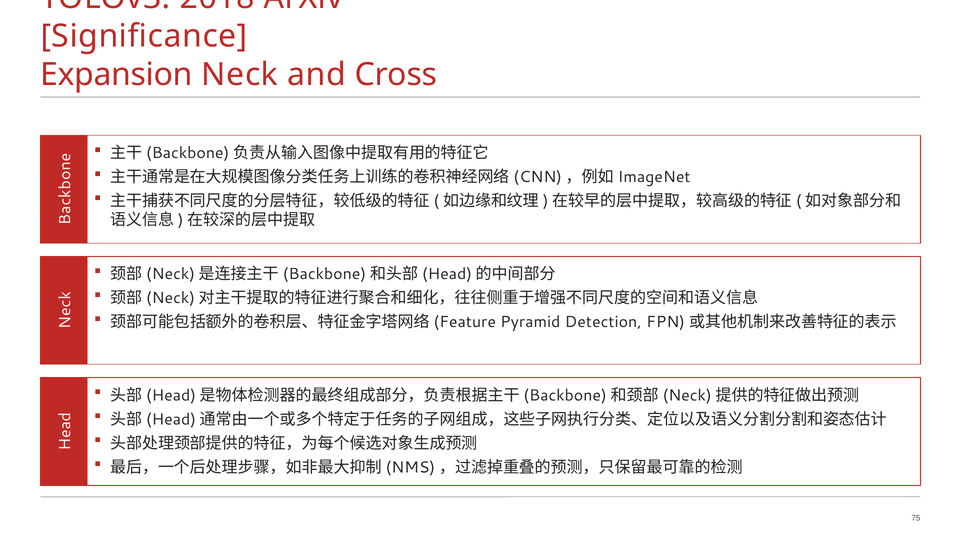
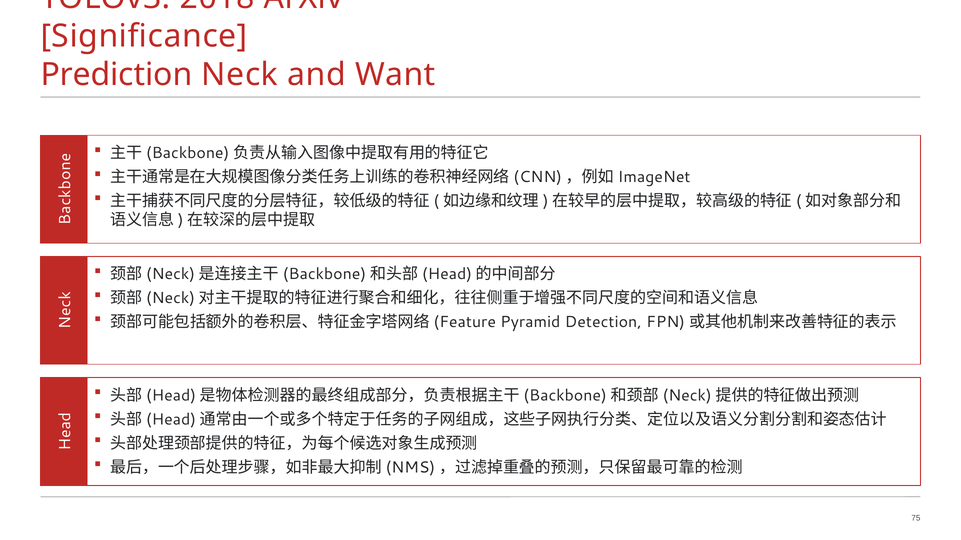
Expansion: Expansion -> Prediction (116, 75)
Cross: Cross -> Want (395, 75)
